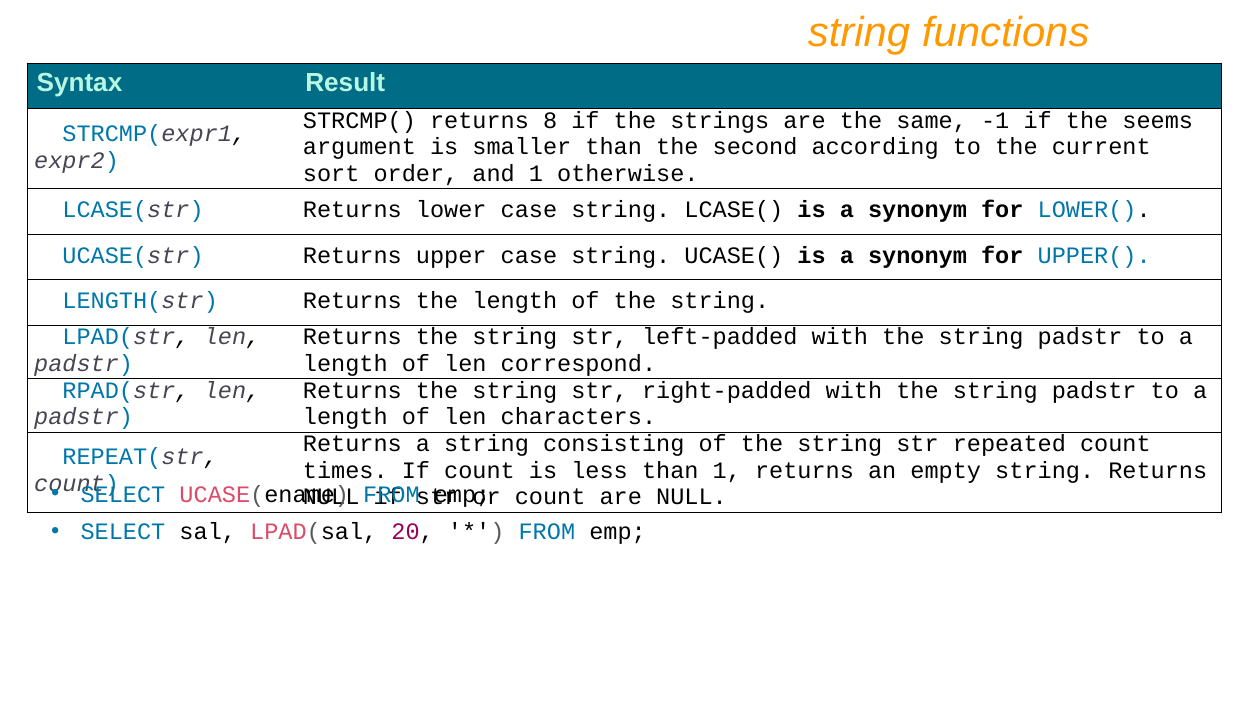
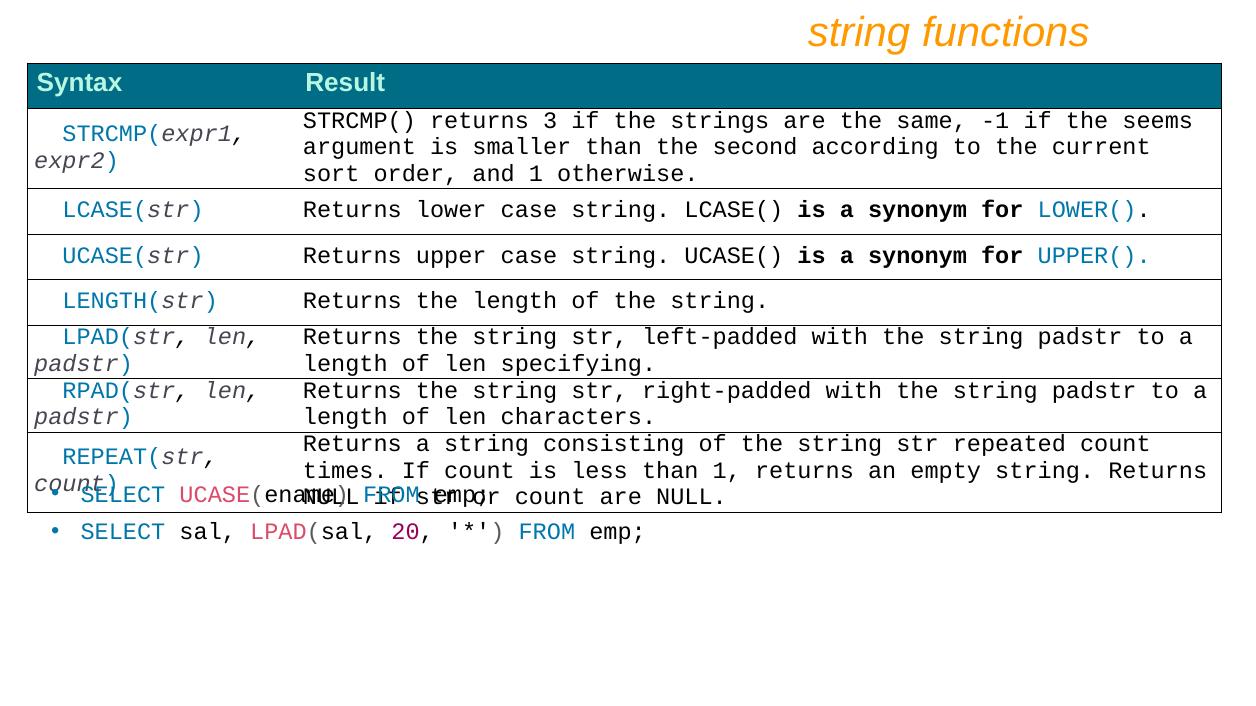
8: 8 -> 3 (550, 120)
correspond: correspond -> specifying (578, 364)
